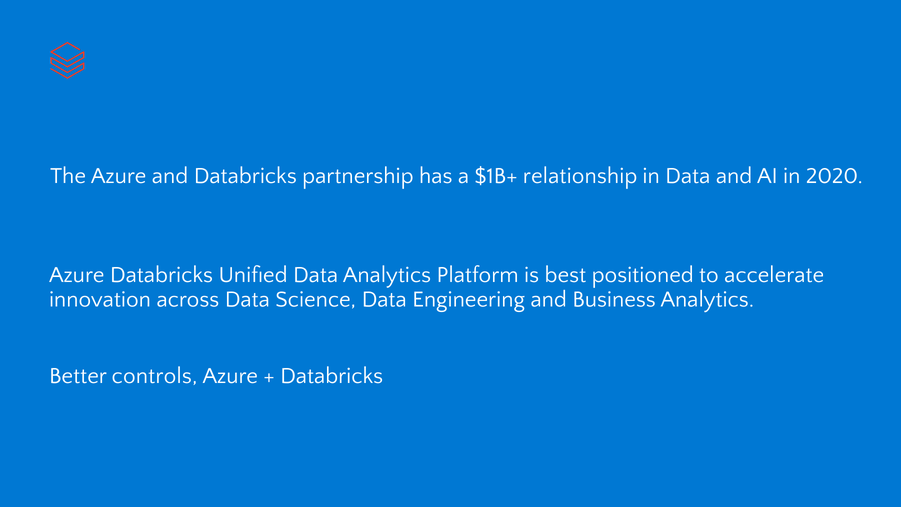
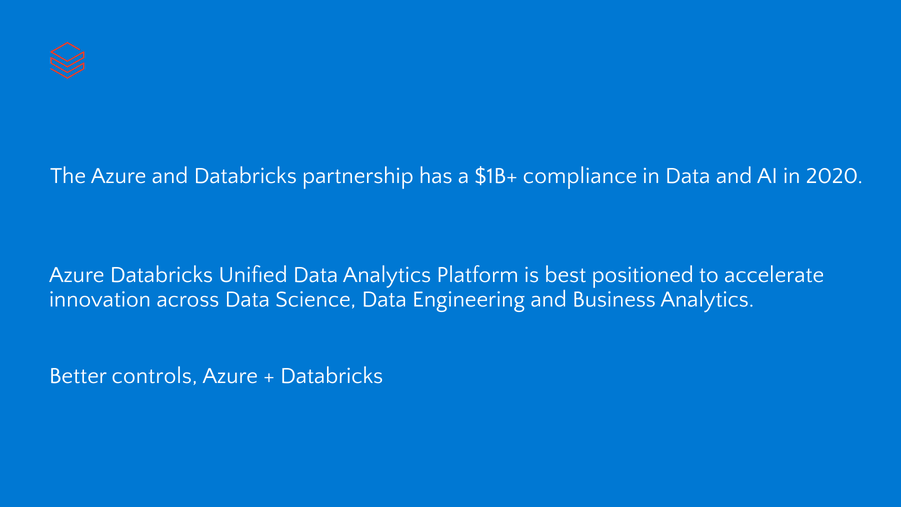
relationship: relationship -> compliance (580, 176)
